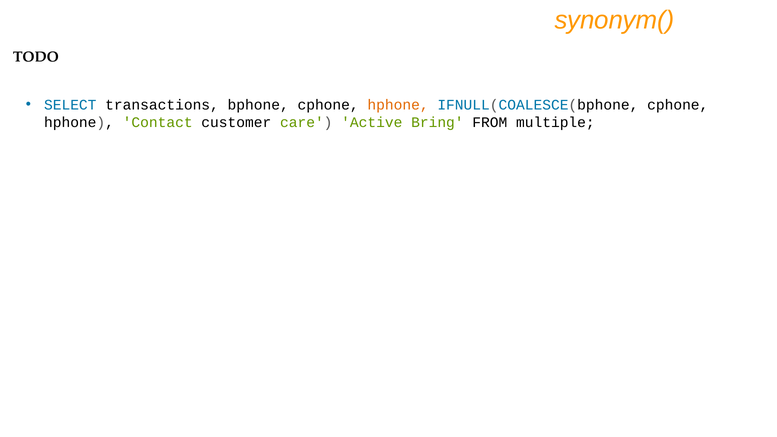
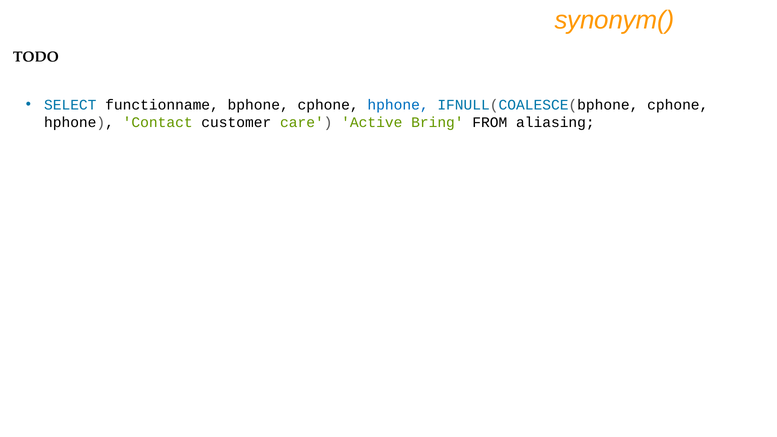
transactions: transactions -> functionname (162, 105)
hphone colour: orange -> blue (398, 105)
multiple: multiple -> aliasing (555, 122)
